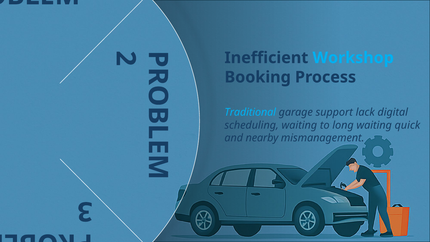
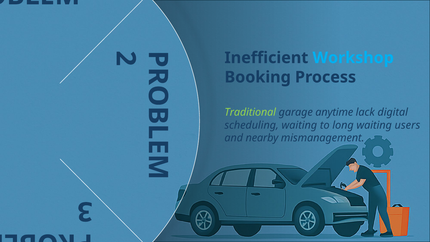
Traditional colour: light blue -> light green (250, 112)
support: support -> anytime (334, 112)
quick: quick -> users (407, 125)
